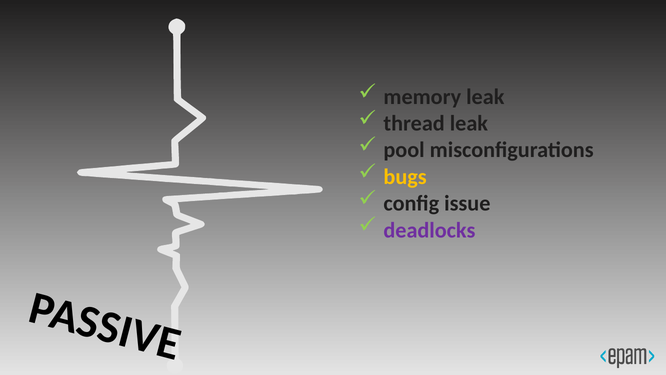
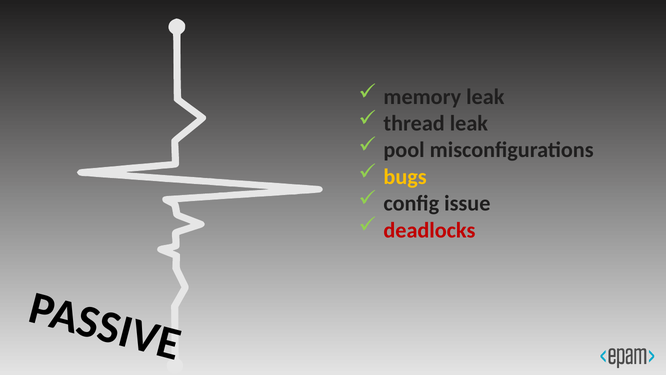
deadlocks colour: purple -> red (429, 230)
